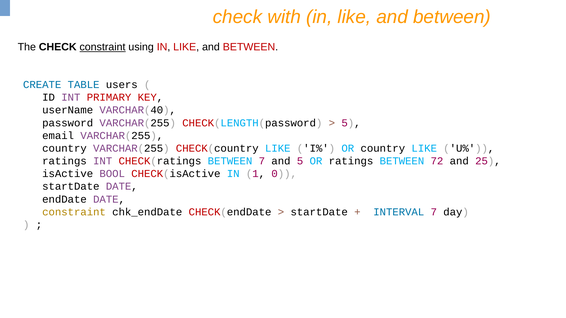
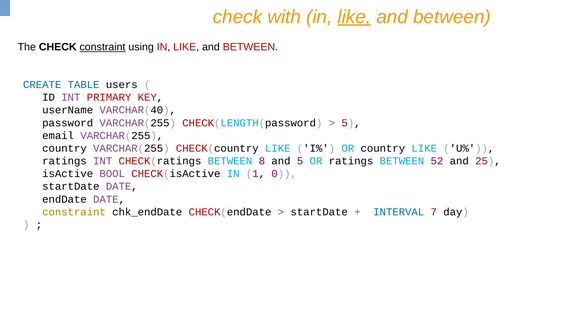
like underline: none -> present (354, 17)
BETWEEN 7: 7 -> 8 (262, 161)
72: 72 -> 52 (437, 161)
